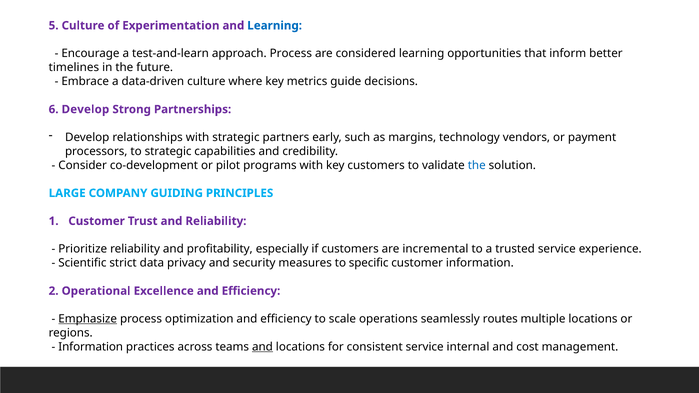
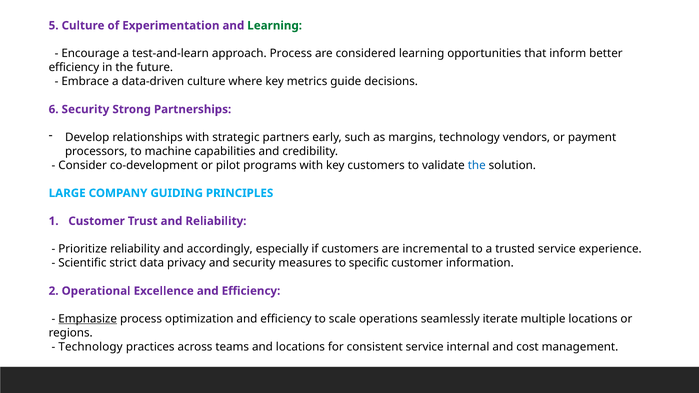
Learning colour: blue -> green (275, 26)
timelines: timelines -> efficiency (74, 67)
6 Develop: Develop -> Security (85, 109)
to strategic: strategic -> machine (168, 151)
profitability: profitability -> accordingly (220, 249)
routes: routes -> iterate (500, 319)
Information: Information -> Technology (91, 347)
and underline: present -> none (262, 347)
